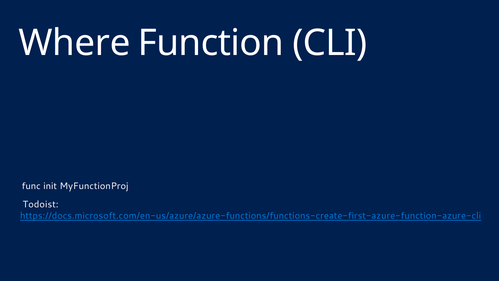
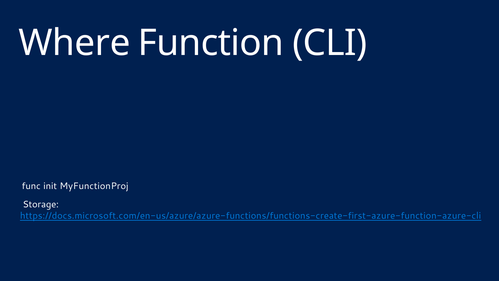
Todoist: Todoist -> Storage (41, 204)
